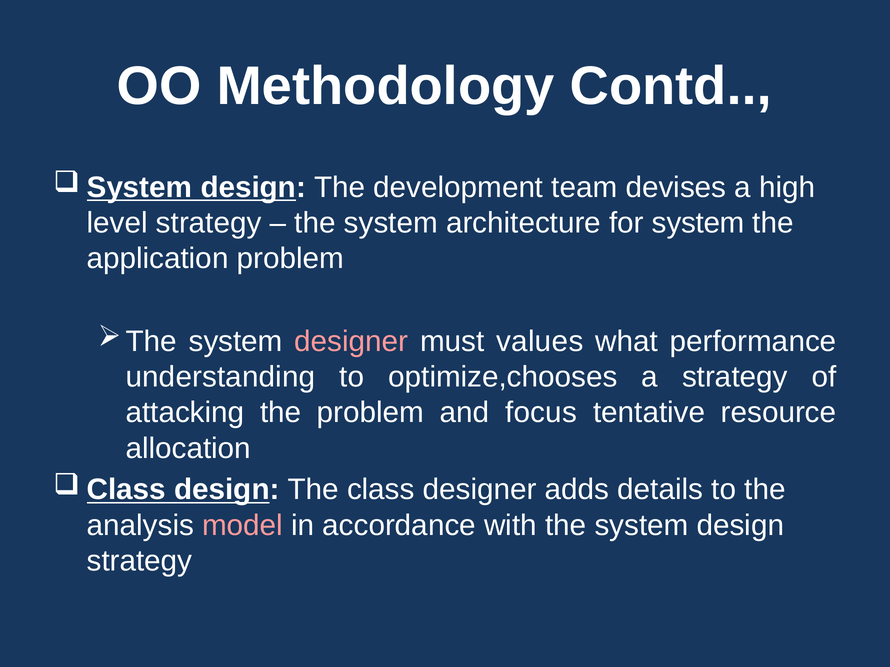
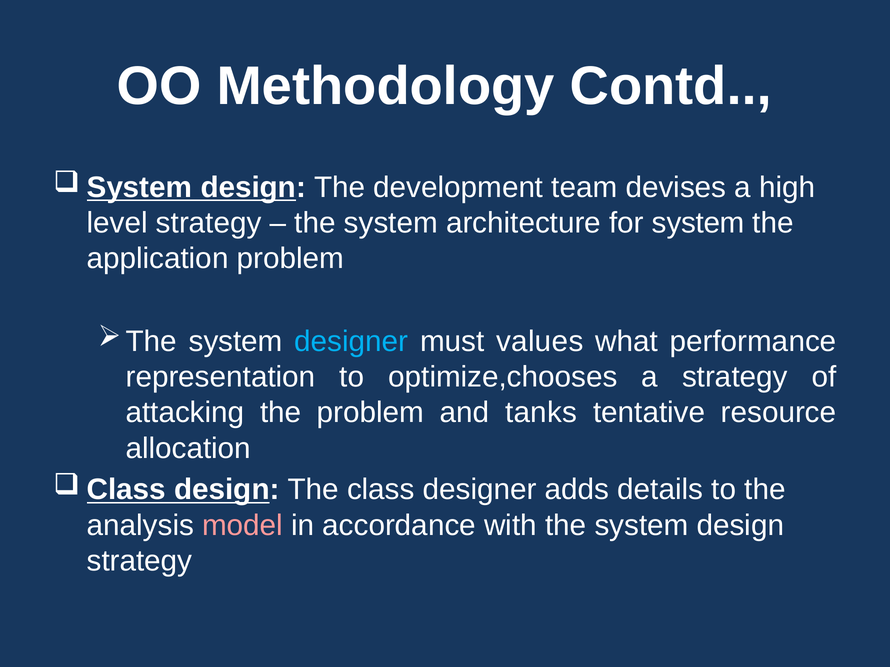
designer colour: pink -> light blue (351, 342)
understanding: understanding -> representation (221, 377)
focus: focus -> tanks (541, 413)
